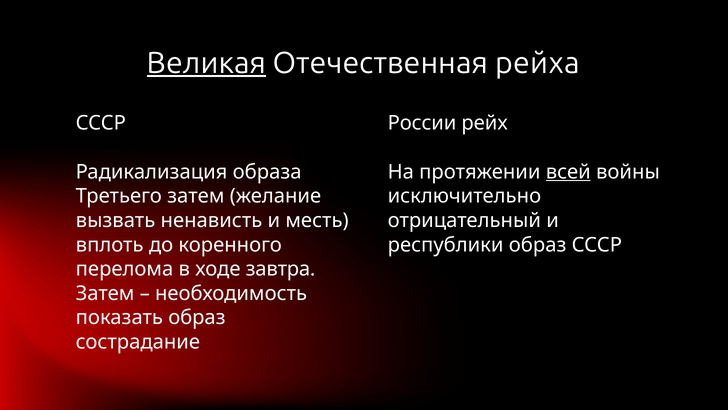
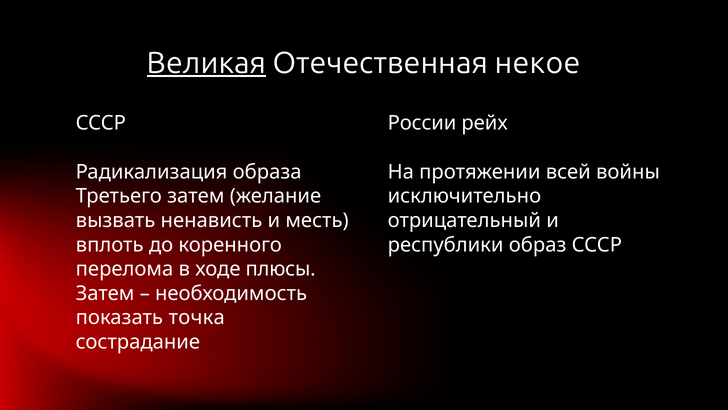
рейха: рейха -> некое (538, 63)
всей underline: present -> none (568, 172)
завтра: завтра -> плюсы (281, 269)
показать образ: образ -> точка (197, 317)
